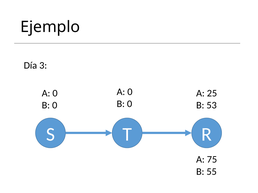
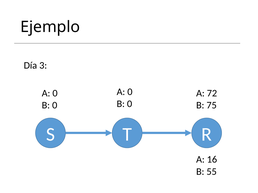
25: 25 -> 72 (212, 93)
53: 53 -> 75 (212, 105)
75: 75 -> 16 (212, 160)
